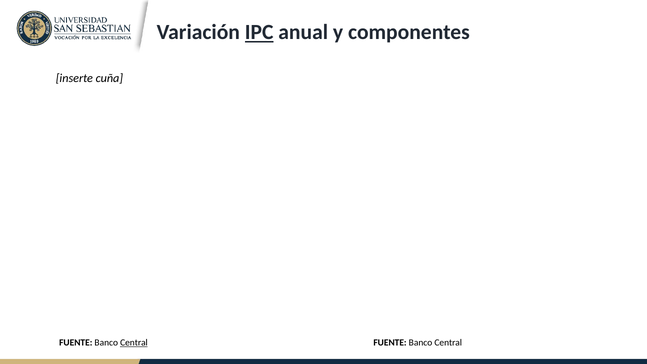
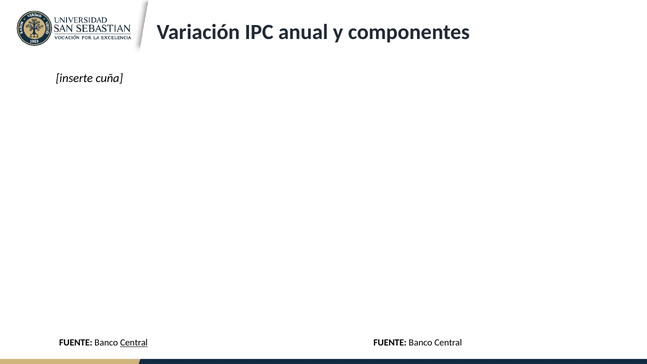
IPC underline: present -> none (259, 32)
